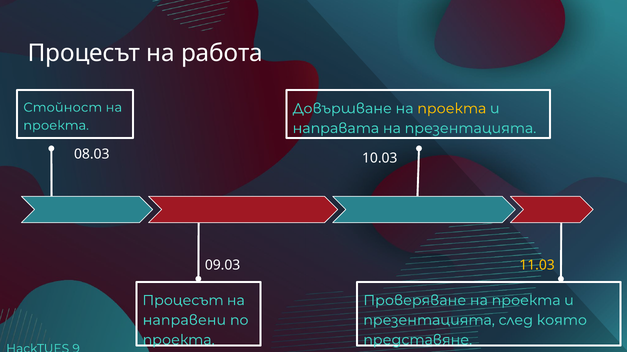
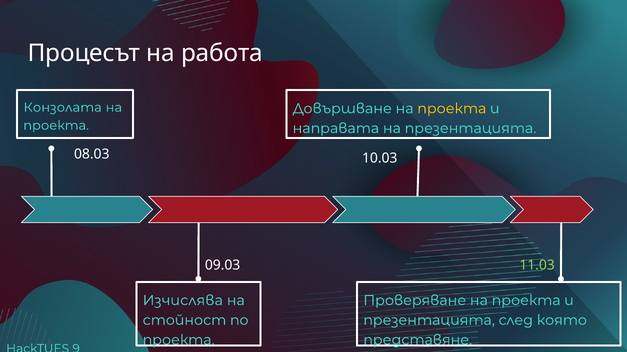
Стойност: Стойност -> Конзолата (63, 108)
11.03 colour: yellow -> light green (537, 265)
Процесът: Процесът -> Изчислява (183, 301)
направени: направени -> стойност (184, 321)
